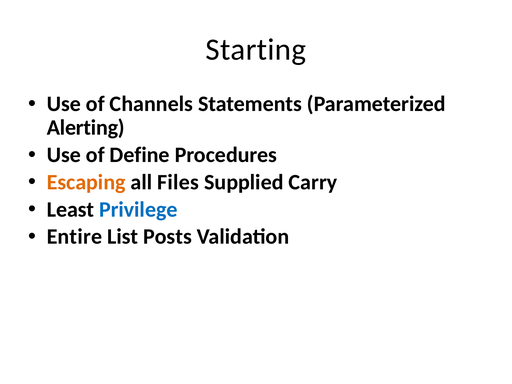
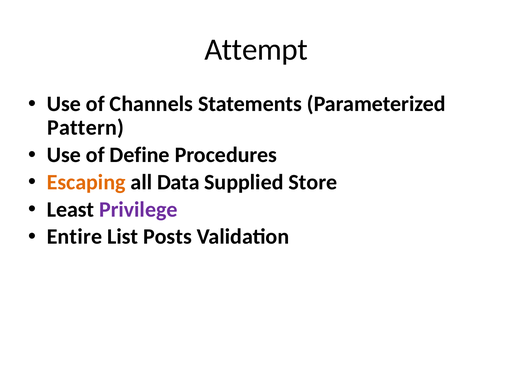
Starting: Starting -> Attempt (256, 50)
Alerting: Alerting -> Pattern (86, 128)
Files: Files -> Data (178, 182)
Carry: Carry -> Store (313, 182)
Privilege colour: blue -> purple (138, 209)
